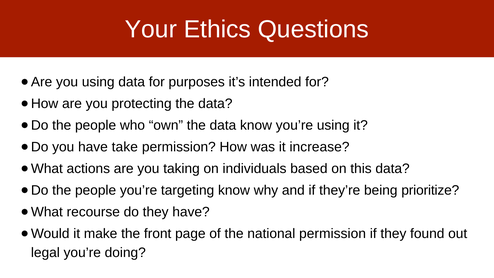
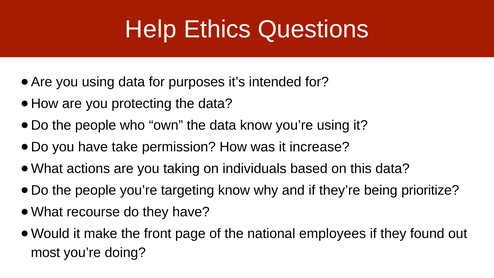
Your: Your -> Help (151, 29)
national permission: permission -> employees (333, 234)
legal: legal -> most (45, 252)
